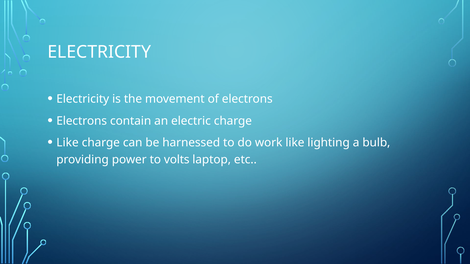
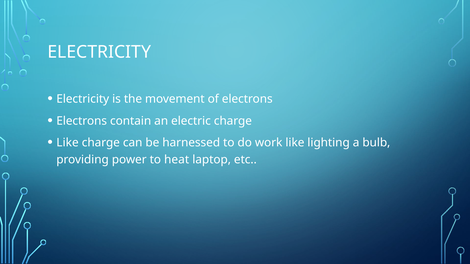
volts: volts -> heat (177, 160)
